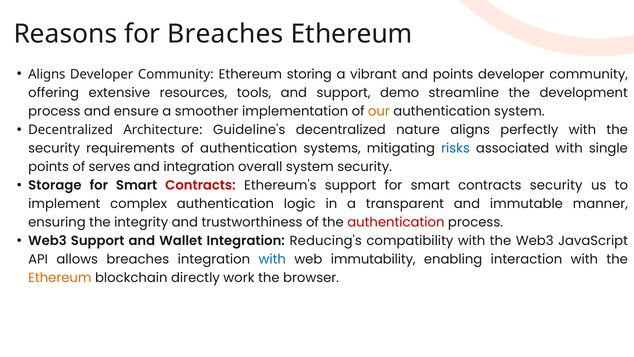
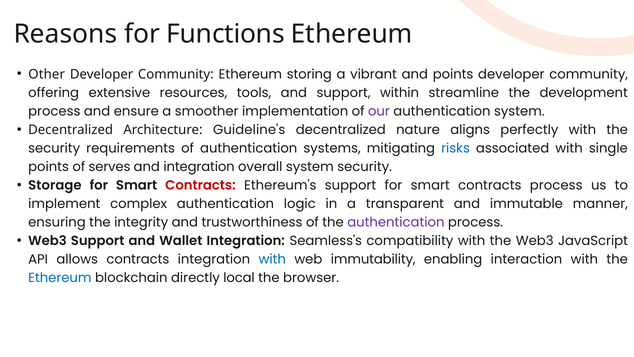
for Breaches: Breaches -> Functions (226, 34)
Aligns: Aligns -> Other (47, 74)
demo: demo -> within (400, 93)
our colour: orange -> purple (379, 111)
contracts security: security -> process (556, 185)
authentication colour: red -> purple (396, 222)
Reducing's: Reducing's -> Seamless's (326, 241)
allows breaches: breaches -> contracts (138, 259)
Ethereum colour: orange -> blue (60, 278)
work: work -> local (239, 278)
